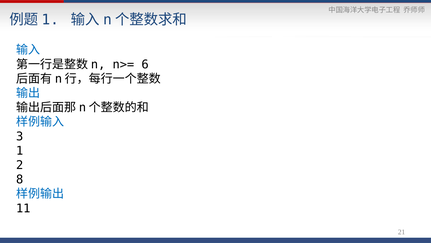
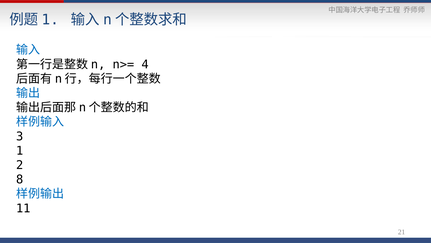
6: 6 -> 4 (145, 64)
